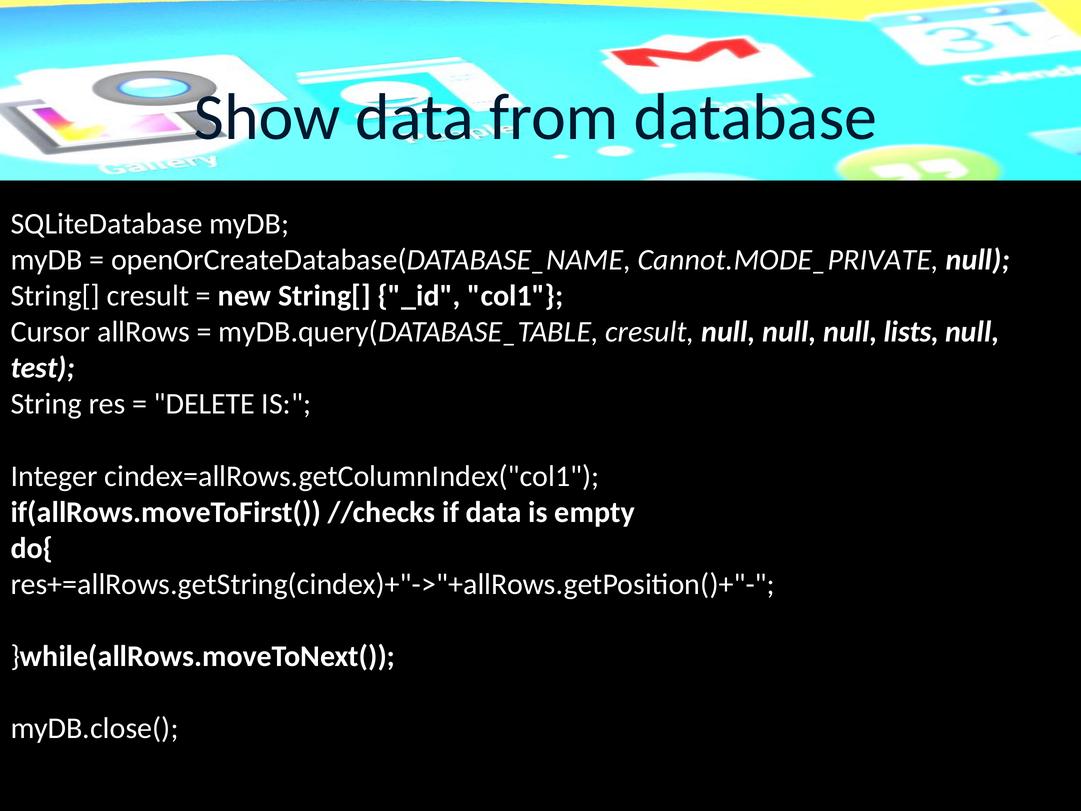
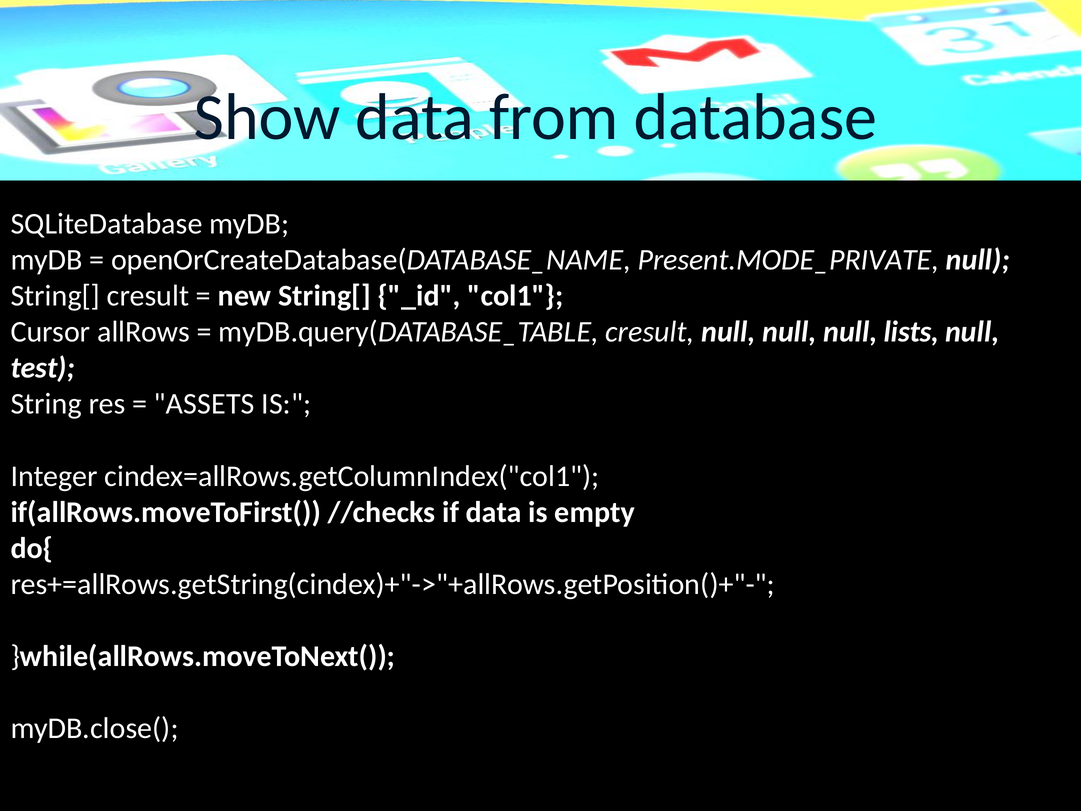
Cannot.MODE_PRIVATE: Cannot.MODE_PRIVATE -> Present.MODE_PRIVATE (788, 260)
DELETE: DELETE -> ASSETS (204, 404)
